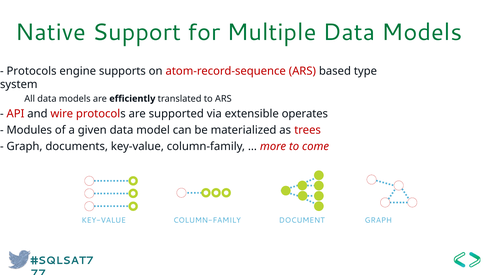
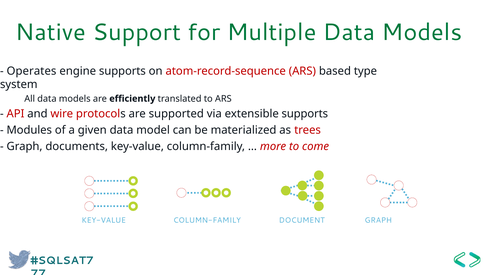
Protocols: Protocols -> Operates (32, 71)
extensible operates: operates -> supports (305, 114)
